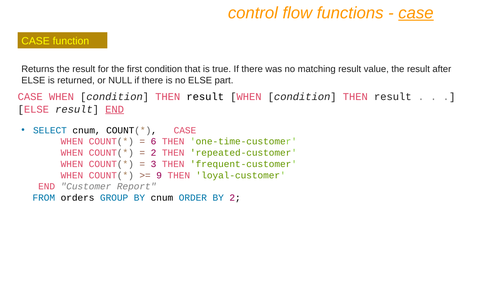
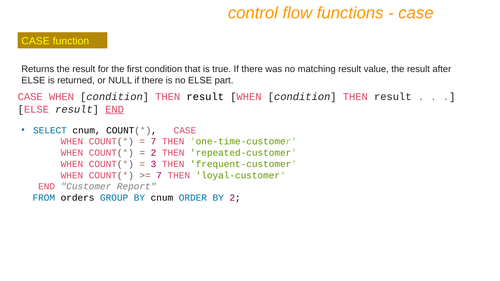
case underline: present -> none (416, 13)
6: 6 -> 7 (154, 142)
9: 9 -> 7 (159, 175)
